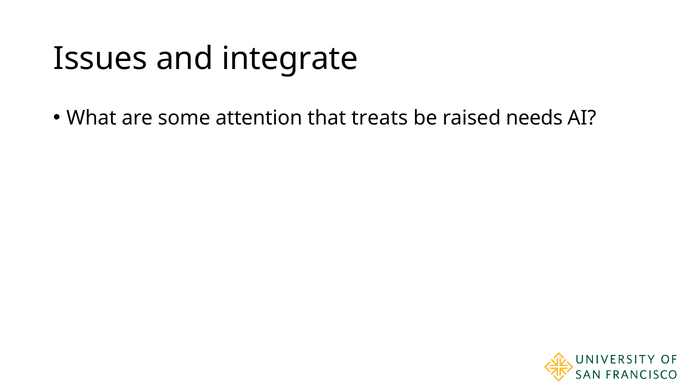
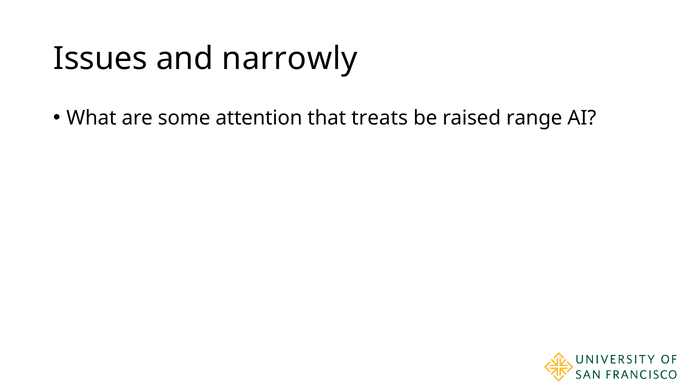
integrate: integrate -> narrowly (290, 59)
needs: needs -> range (534, 118)
